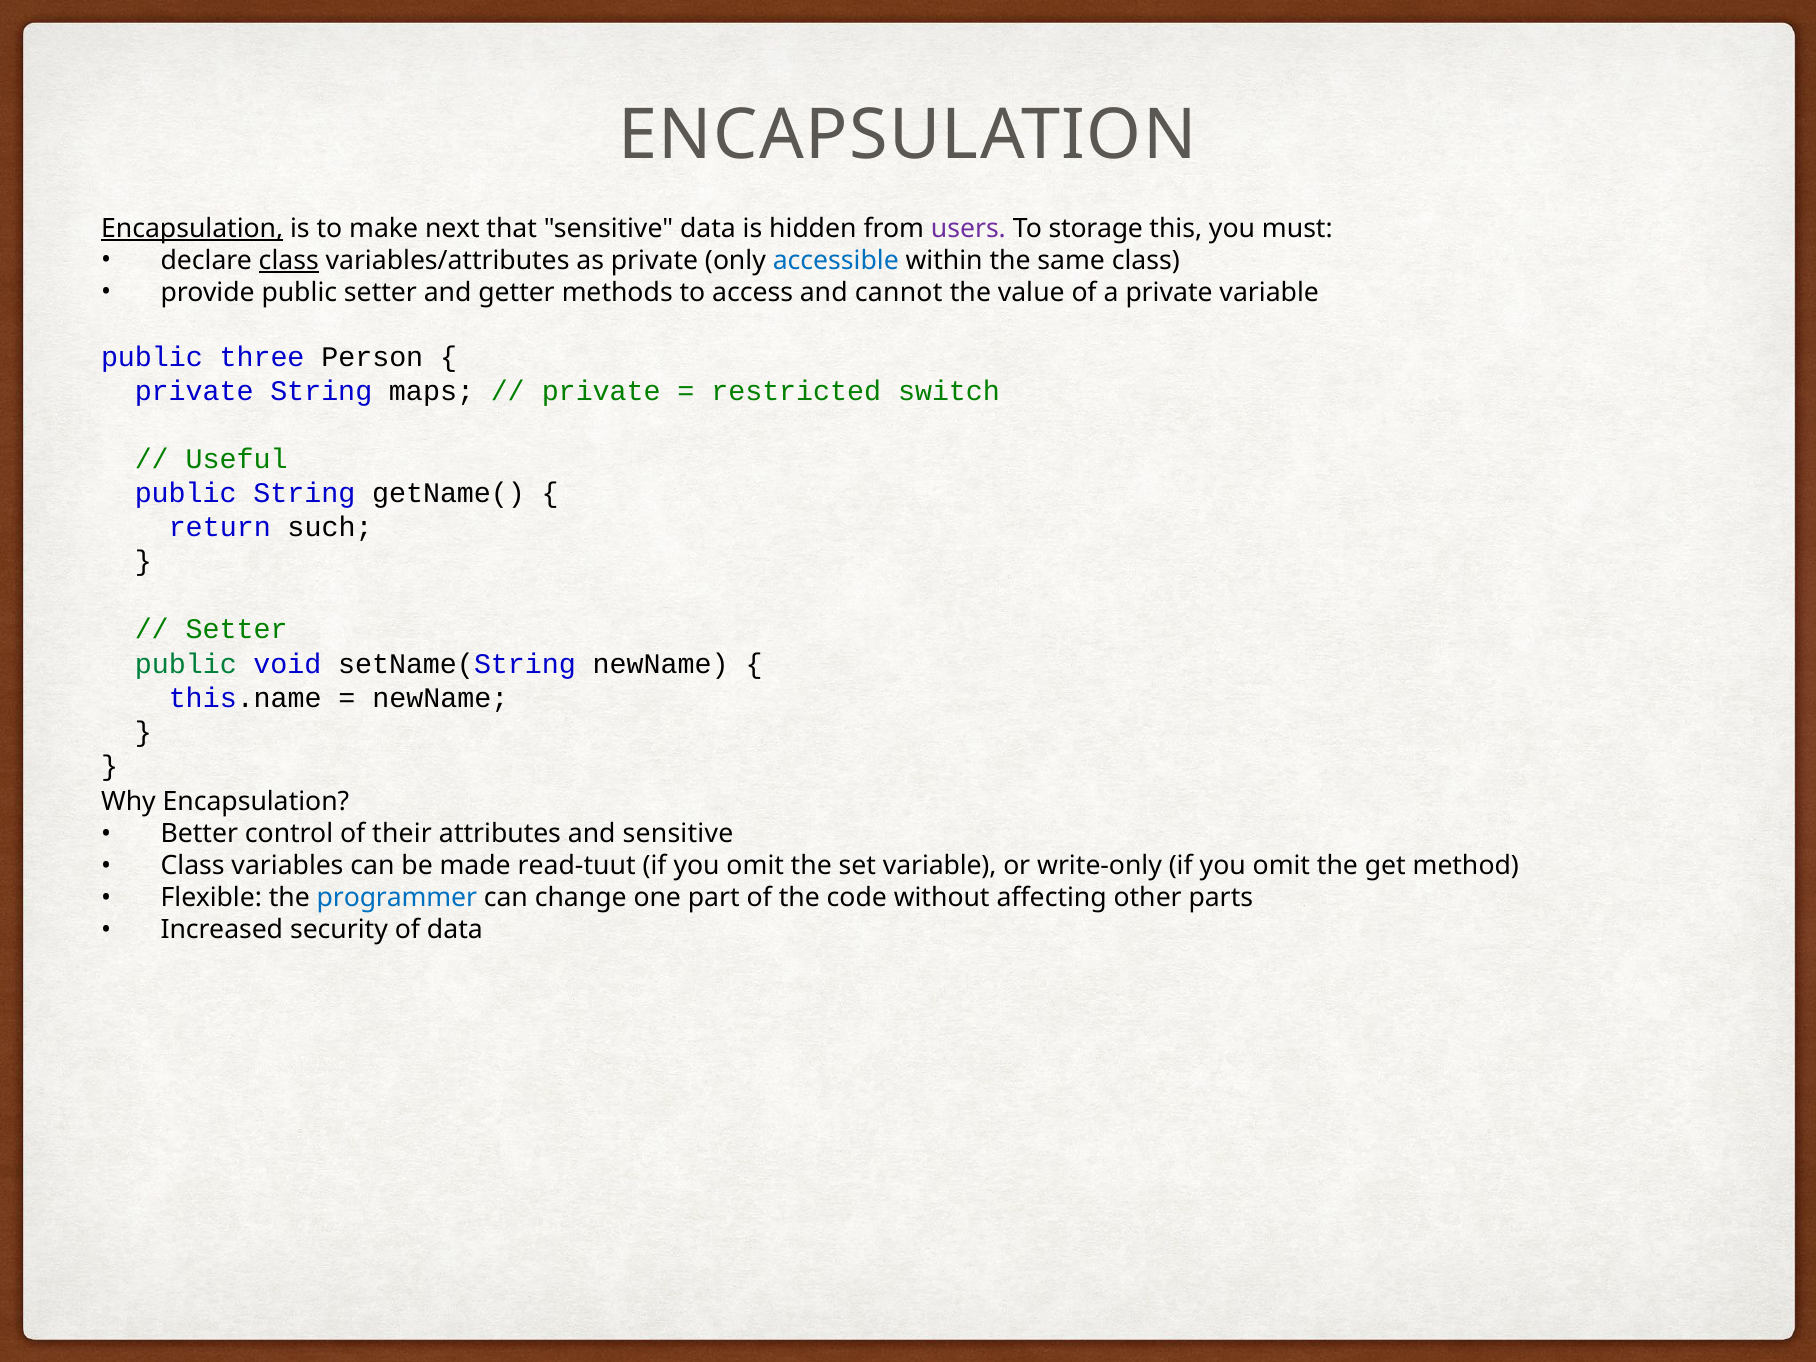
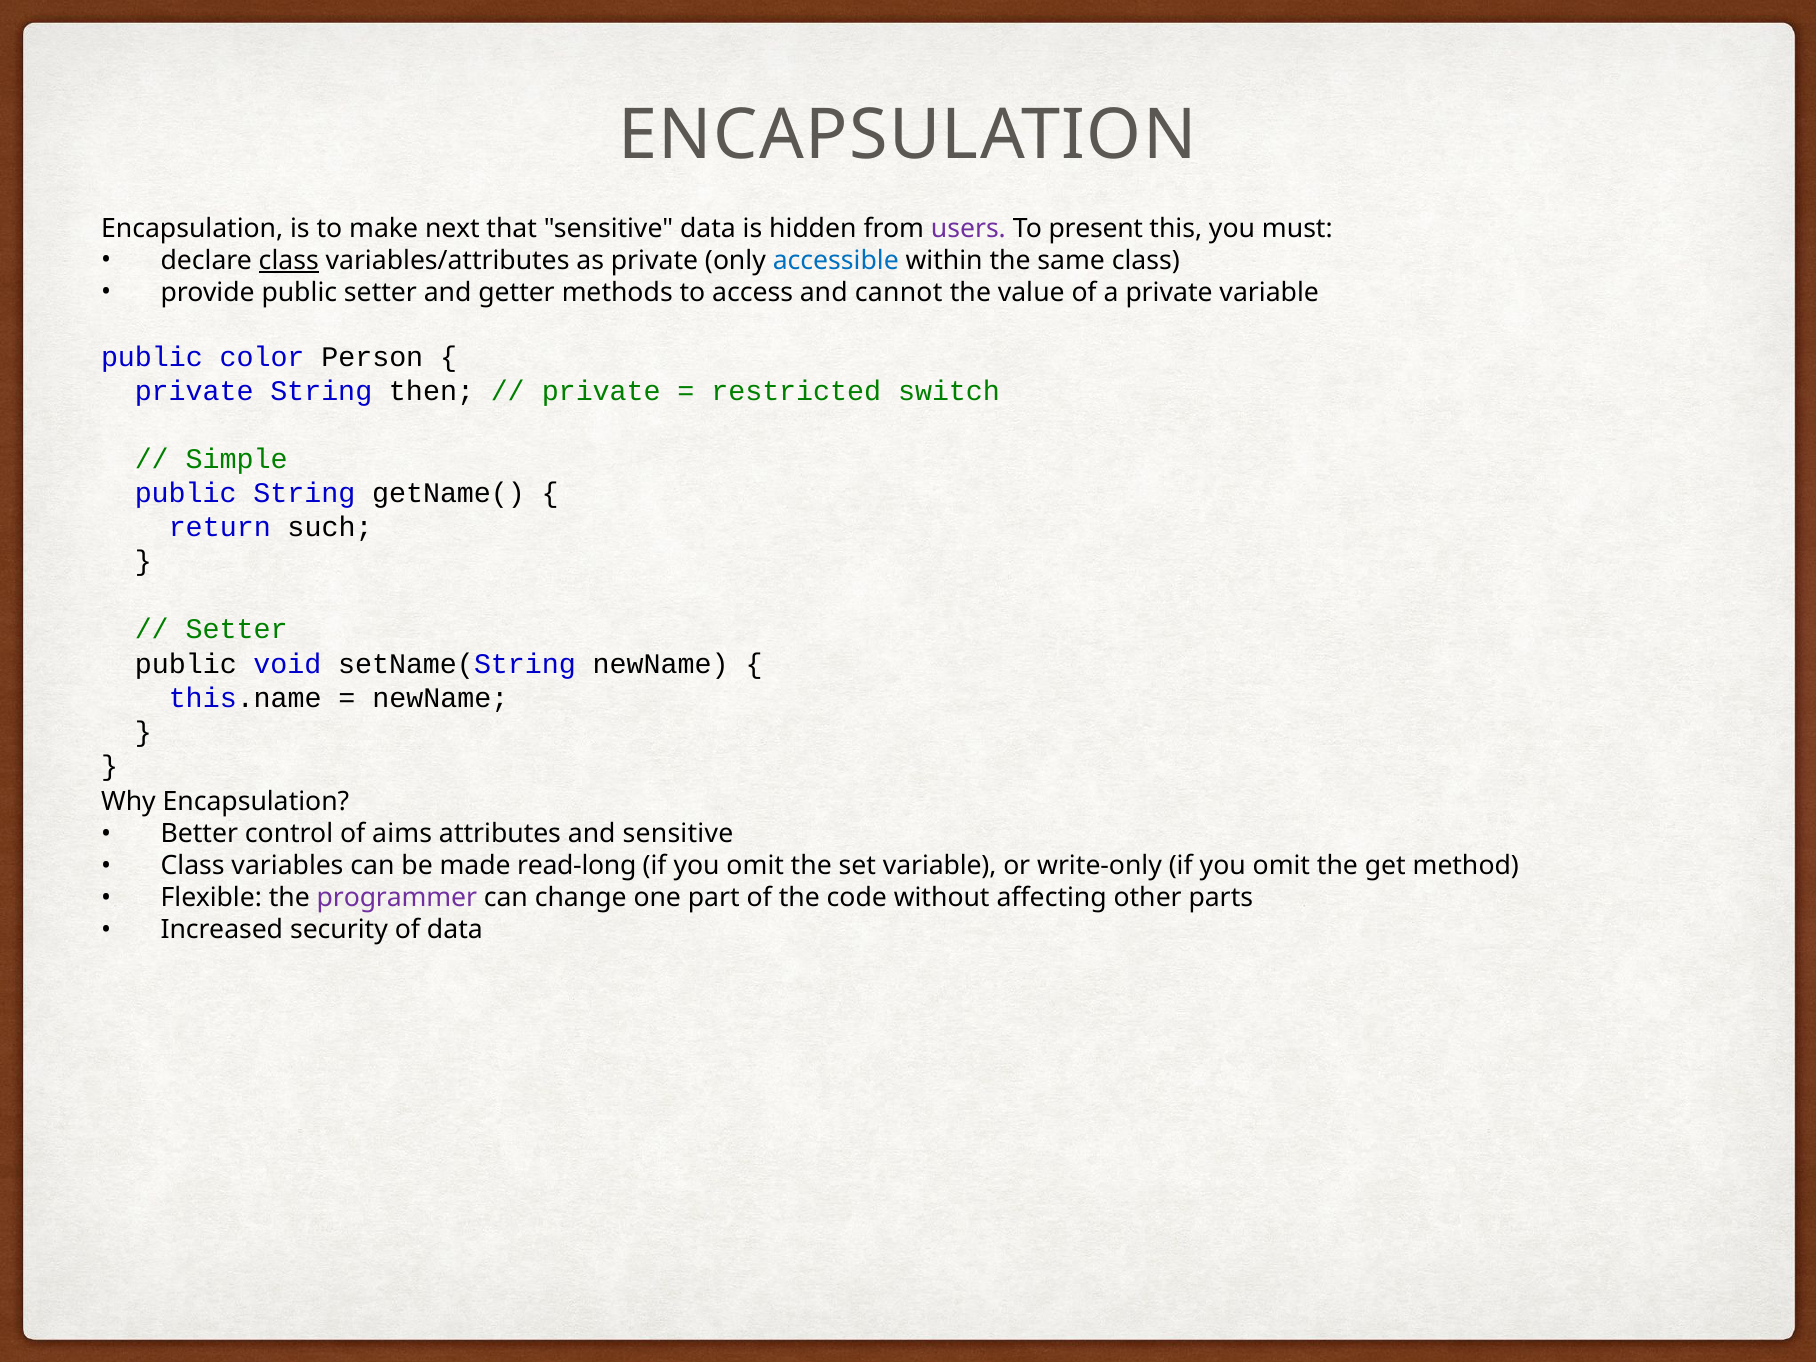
Encapsulation underline: present -> none (192, 229)
storage: storage -> present (1096, 229)
three: three -> color (262, 357)
maps: maps -> then (432, 391)
Useful: Useful -> Simple (237, 459)
public colour: green -> black (186, 664)
their: their -> aims (402, 834)
read-tuut: read-tuut -> read-long (577, 866)
programmer colour: blue -> purple (397, 898)
